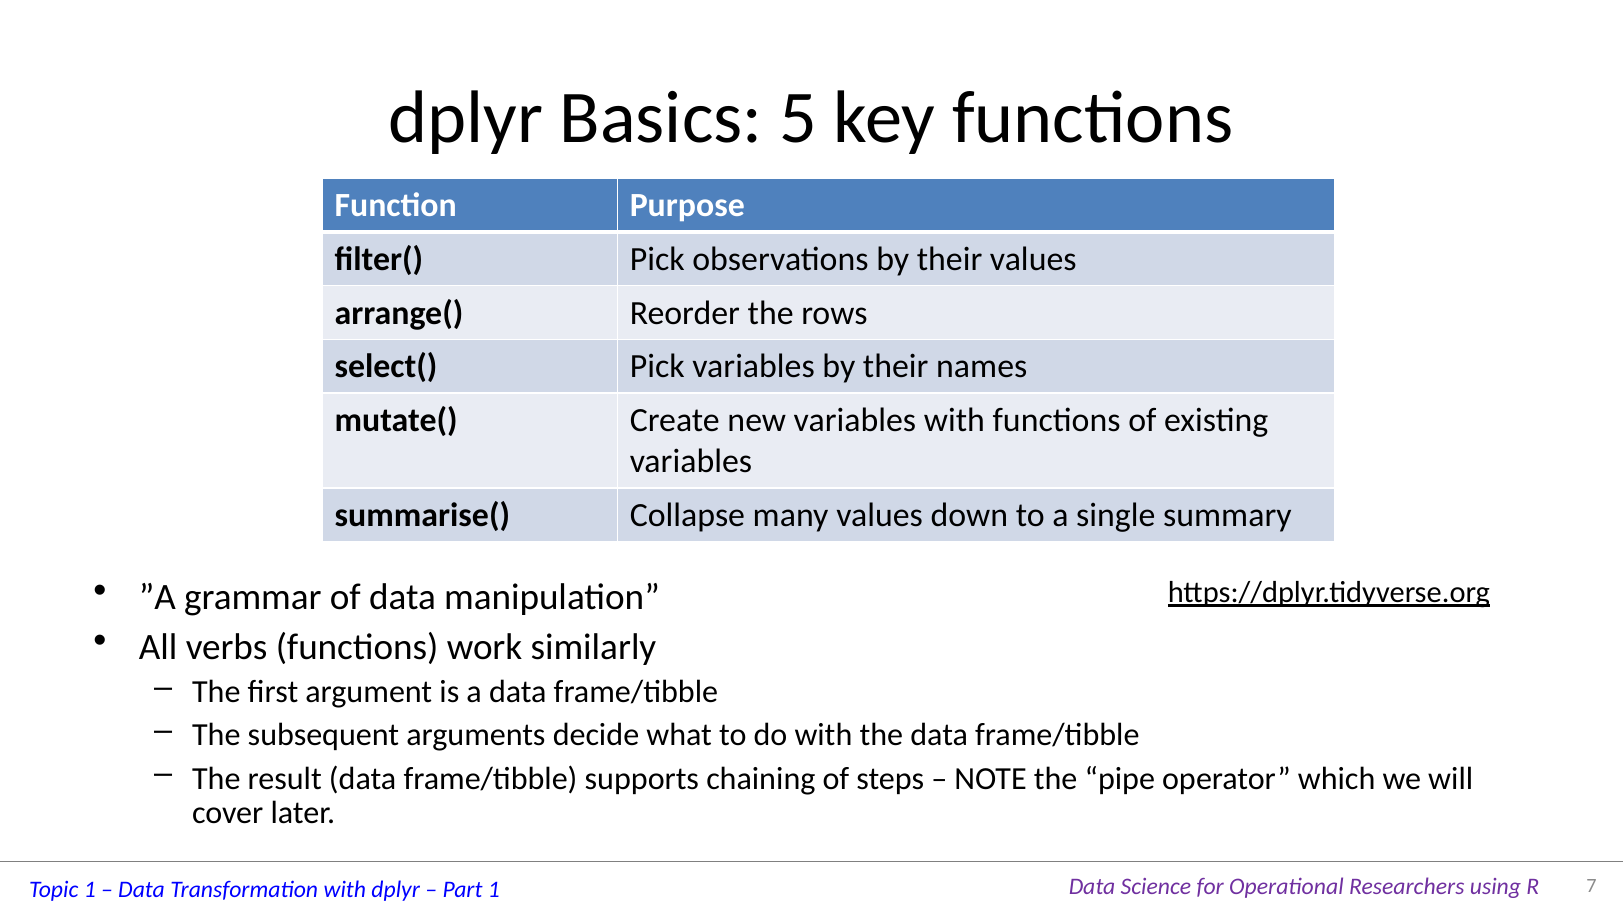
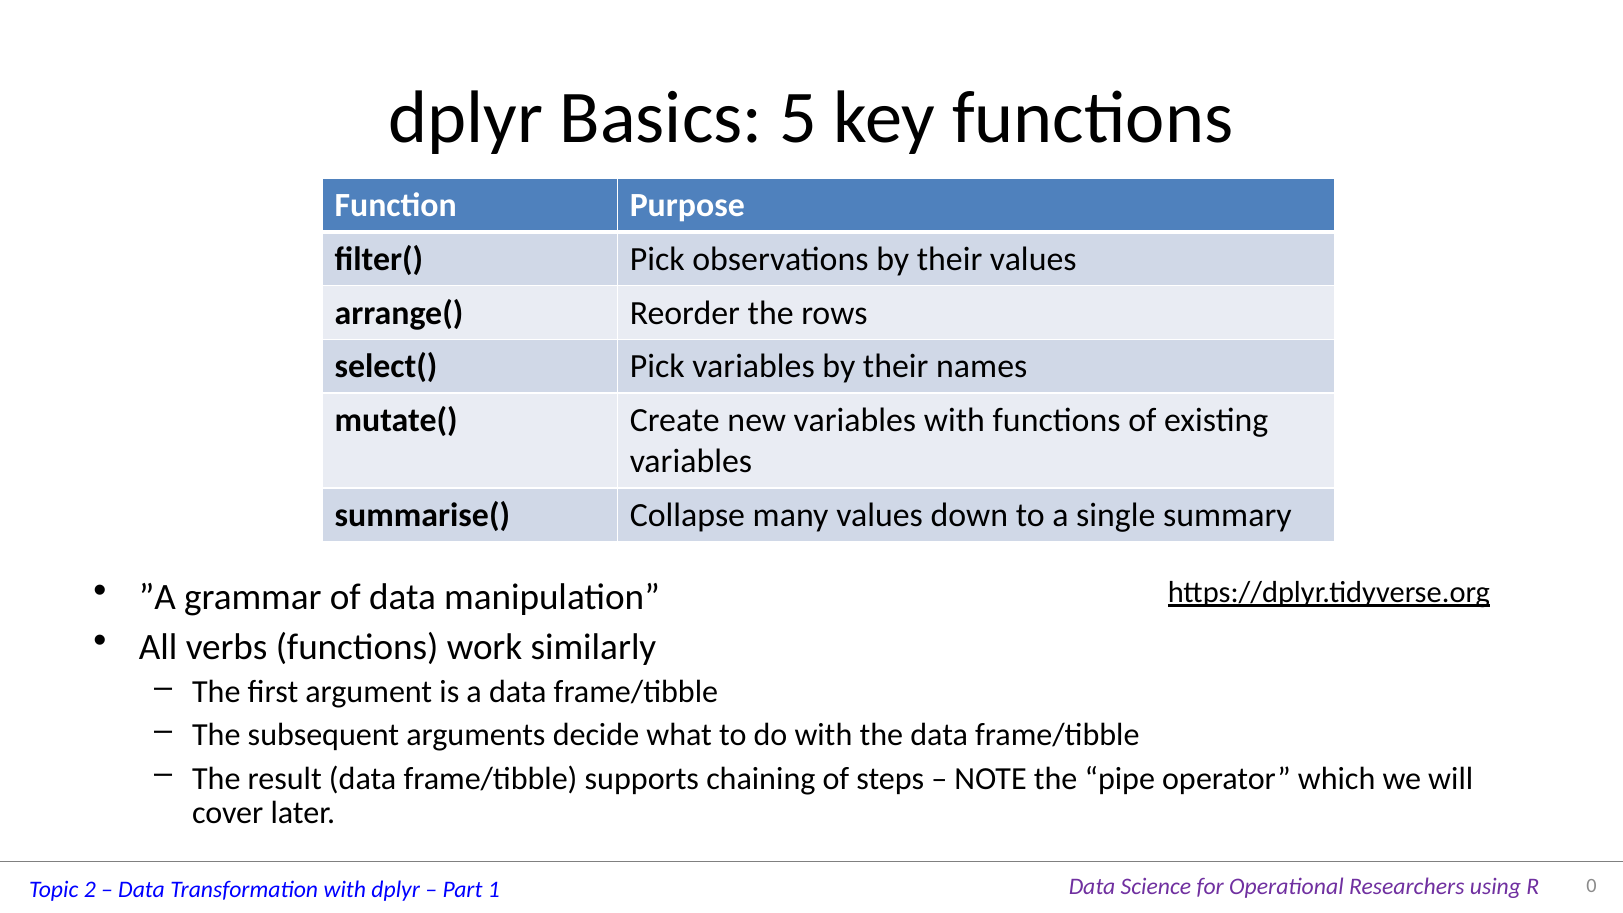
1: 1 -> 2 (90, 890)
7: 7 -> 0 (1591, 886)
